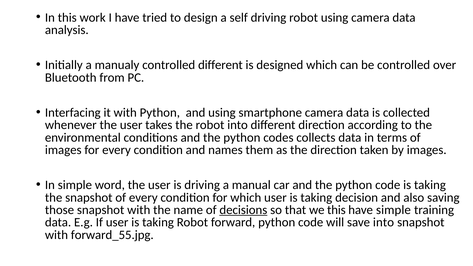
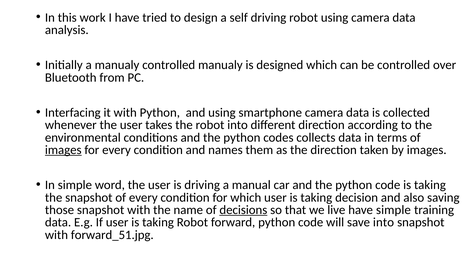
controlled different: different -> manualy (220, 65)
images underline: none -> present (63, 150)
we this: this -> live (336, 210)
forward_55.jpg: forward_55.jpg -> forward_51.jpg (112, 235)
